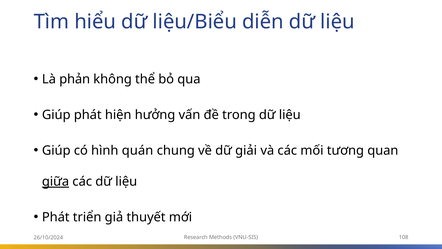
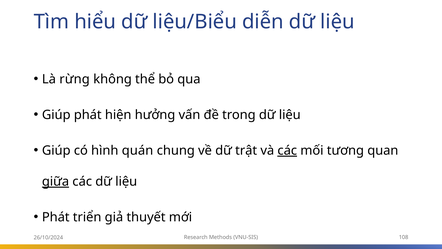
phản: phản -> rừng (75, 79)
giải: giải -> trật (246, 150)
các underline: none -> present (287, 150)
